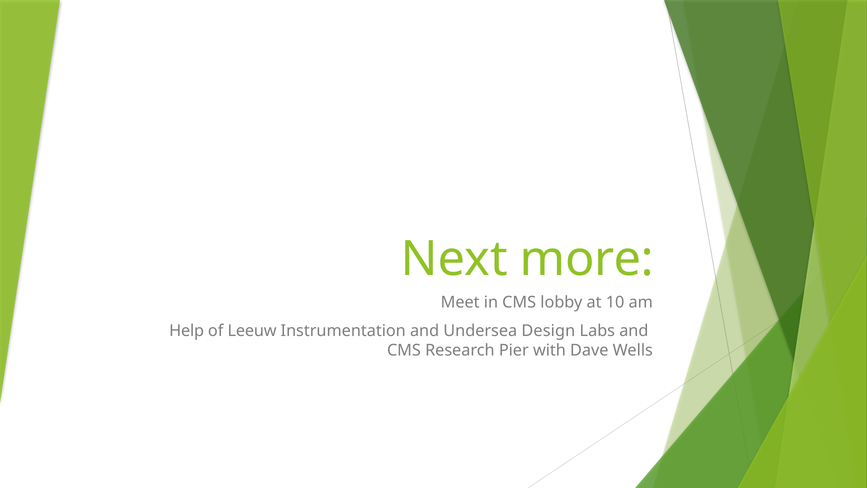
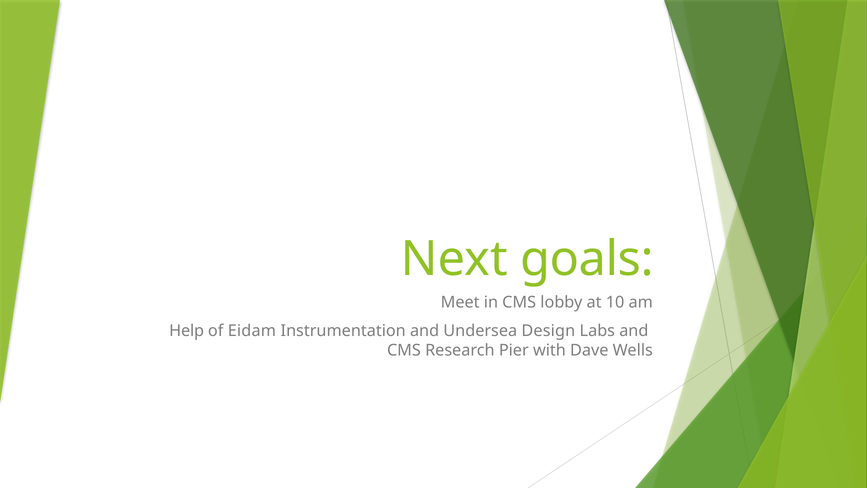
more: more -> goals (587, 259)
Leeuw: Leeuw -> Eidam (252, 331)
